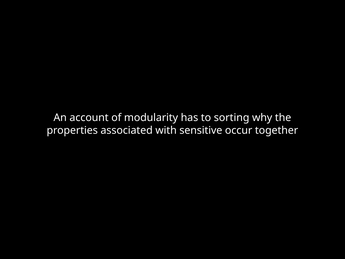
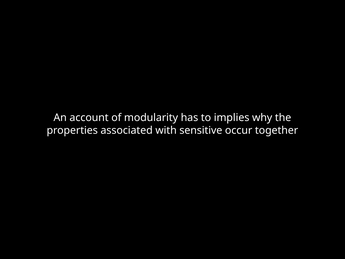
sorting: sorting -> implies (232, 118)
